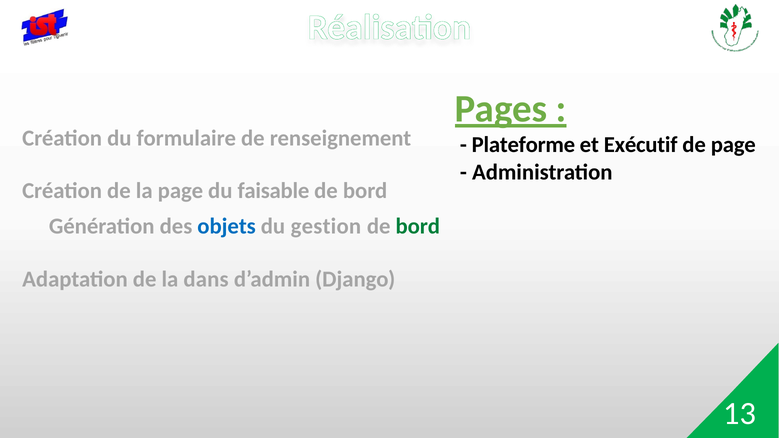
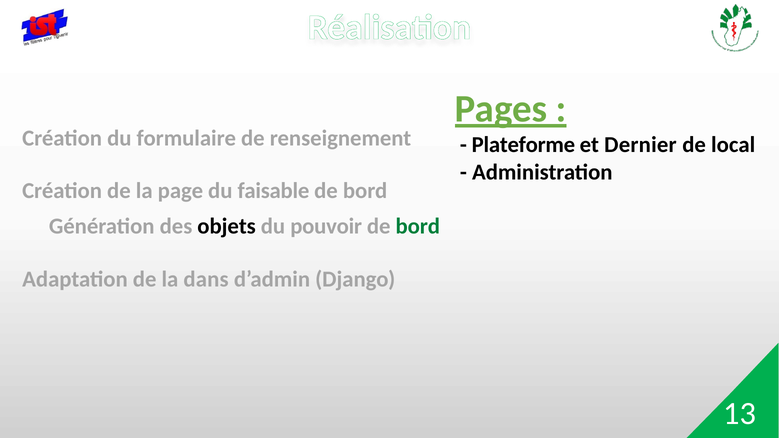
Exécutif: Exécutif -> Dernier (640, 145)
de page: page -> local (733, 145)
objets colour: blue -> black (227, 226)
gestion: gestion -> pouvoir (326, 226)
